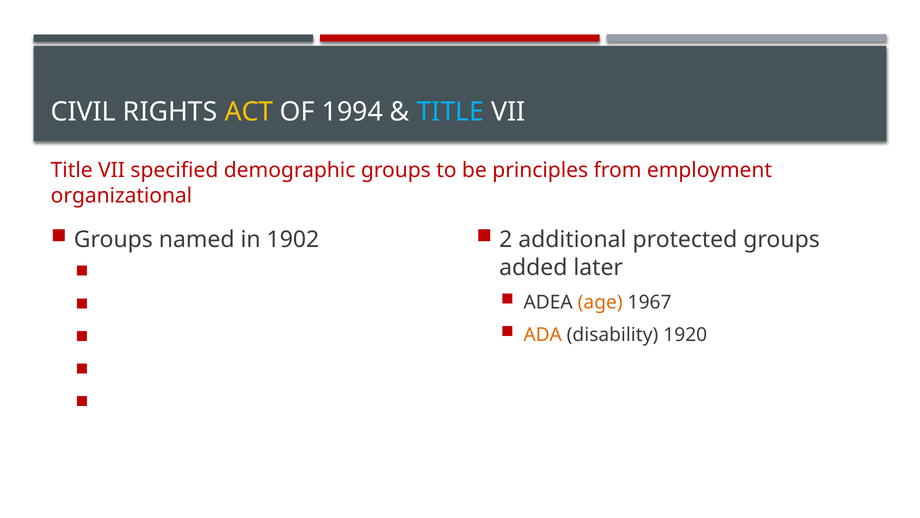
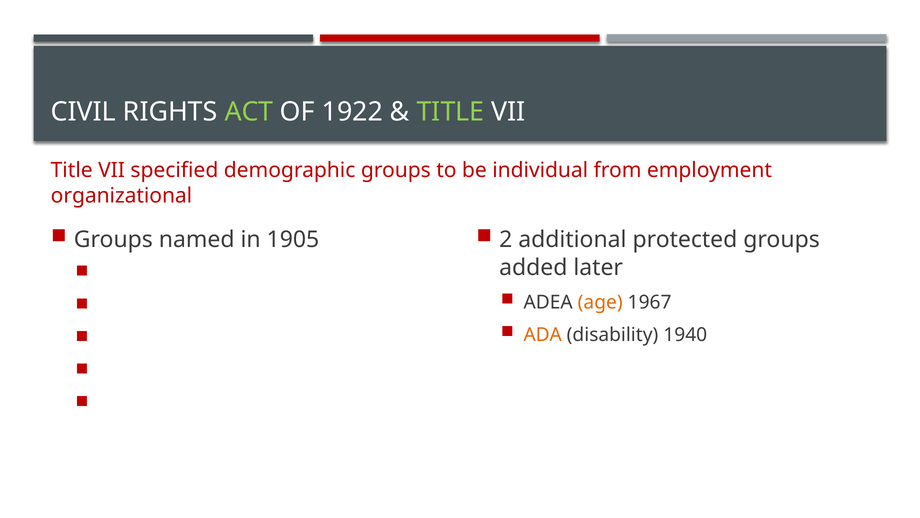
ACT colour: yellow -> light green (249, 112)
1994: 1994 -> 1922 (352, 112)
TITLE colour: light blue -> light green (450, 112)
principles: principles -> individual (540, 170)
1902: 1902 -> 1905 (293, 240)
1920: 1920 -> 1940 (685, 334)
